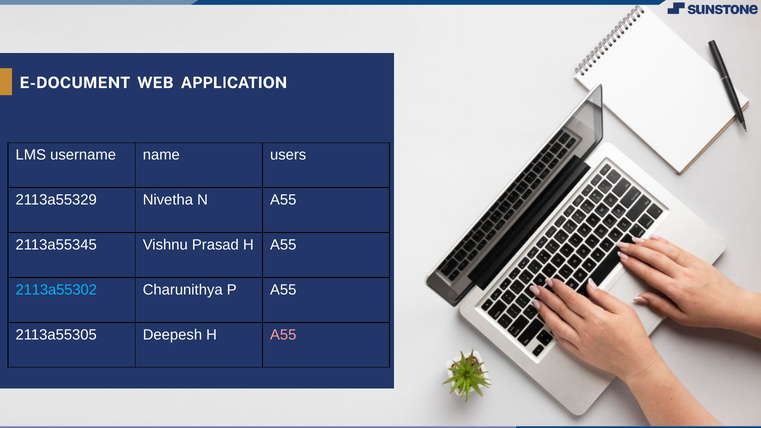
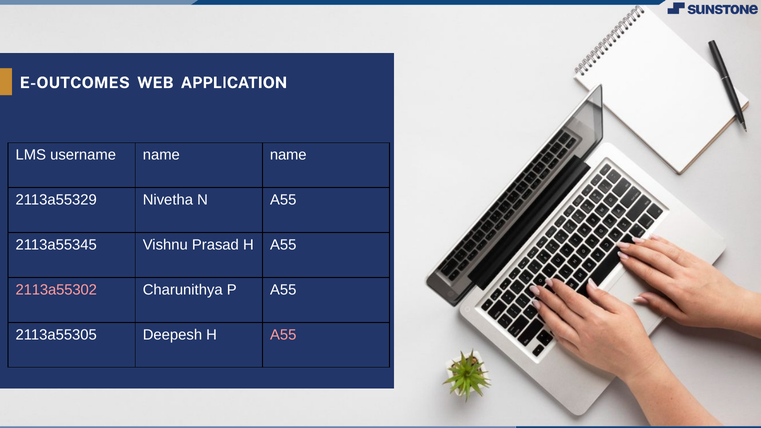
E-DOCUMENT: E-DOCUMENT -> E-OUTCOMES (75, 83)
name users: users -> name (288, 155)
2113a55302 colour: light blue -> pink (56, 290)
